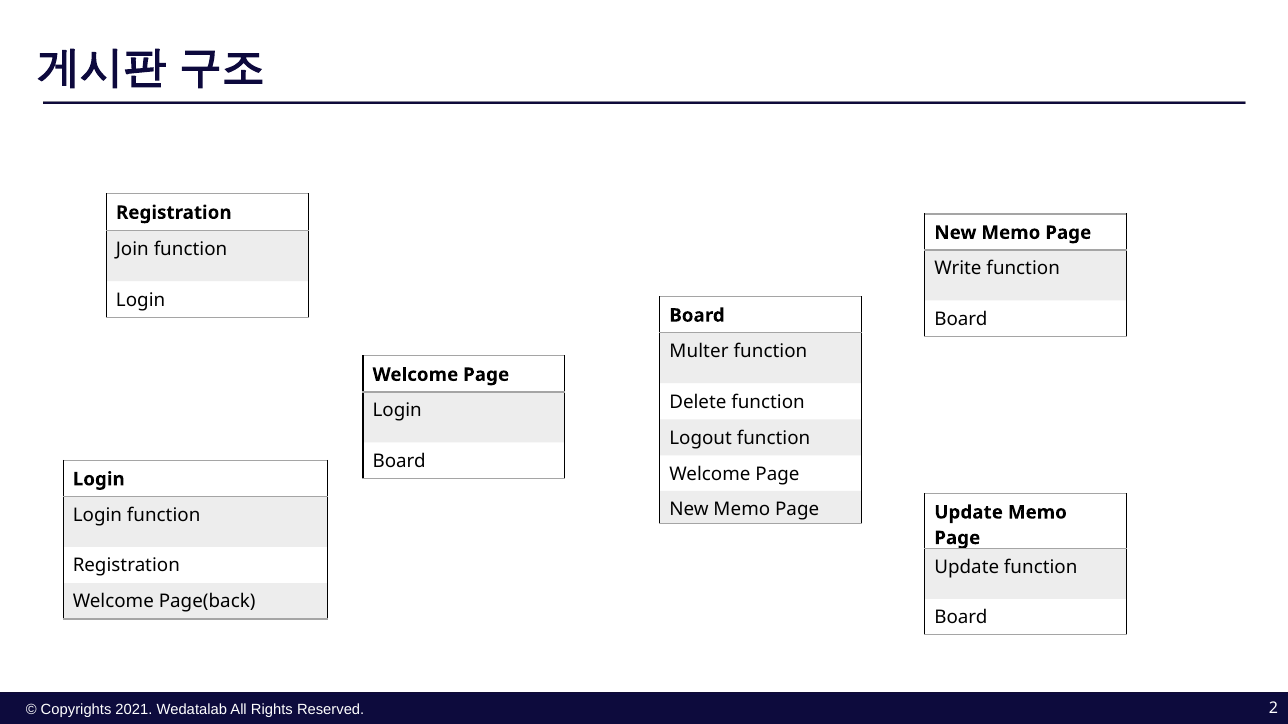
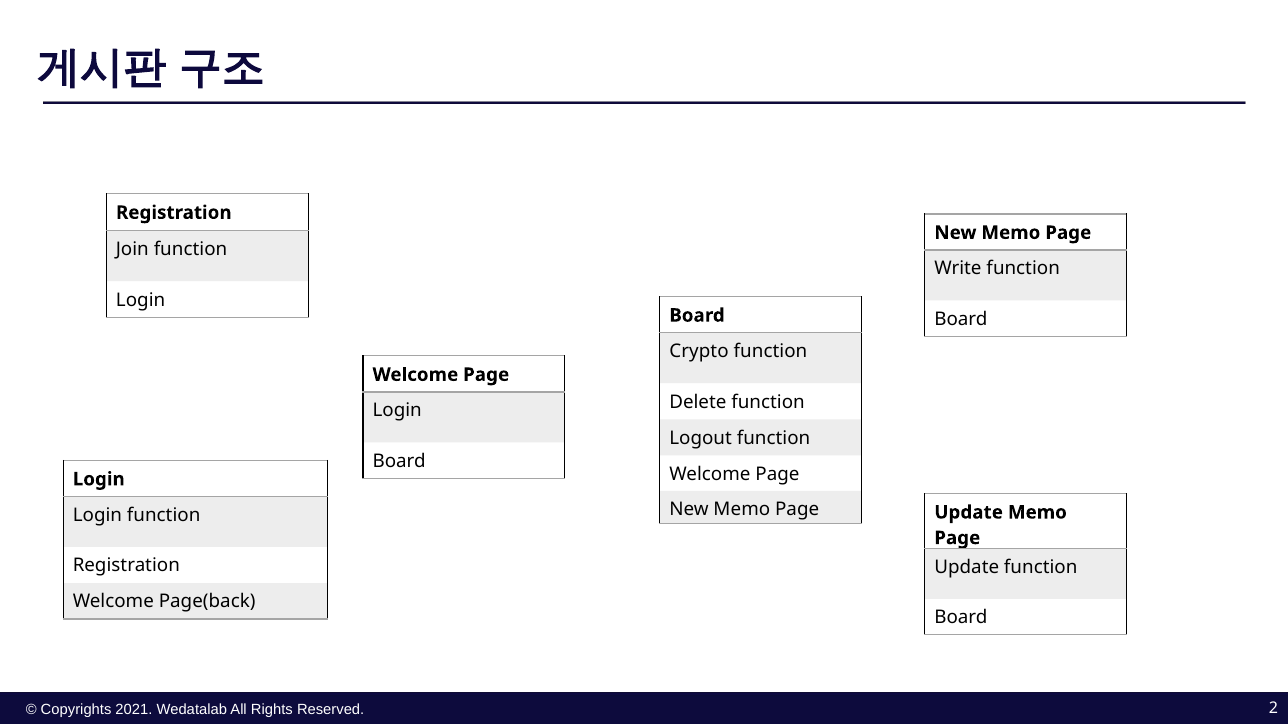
Multer: Multer -> Crypto (699, 352)
